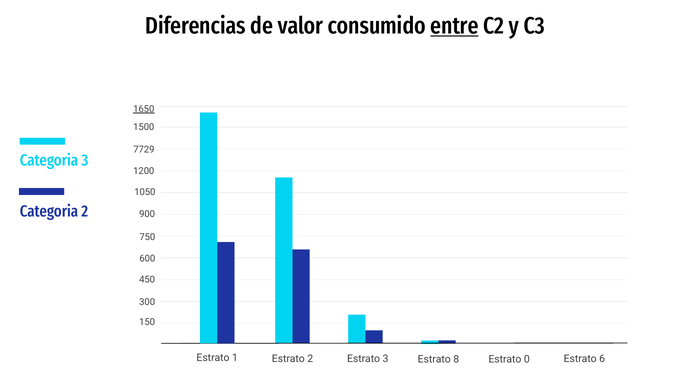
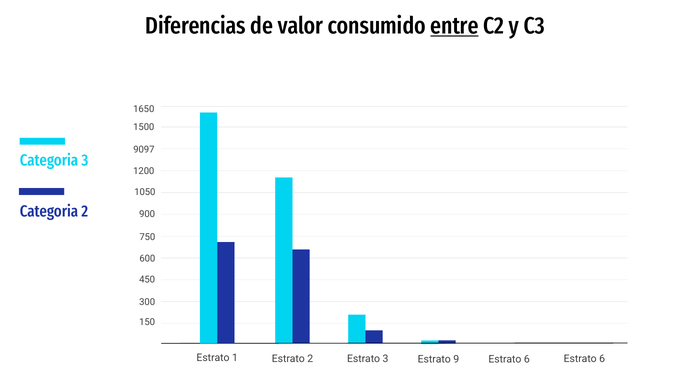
1650 underline: present -> none (144, 109)
7729: 7729 -> 9097 (144, 149)
8: 8 -> 9 (456, 359)
0: 0 -> 6 (527, 359)
